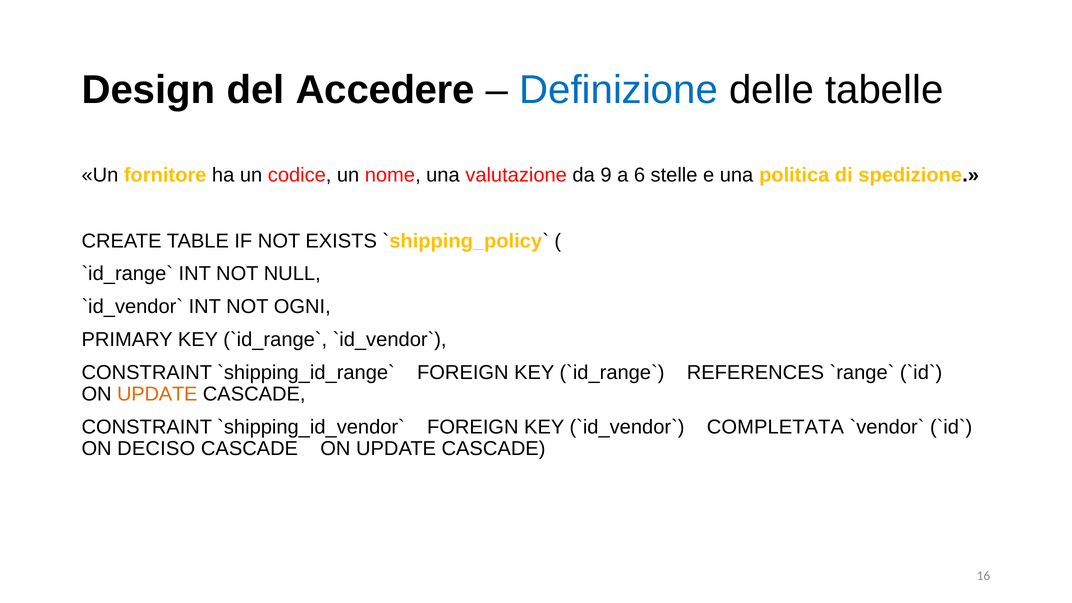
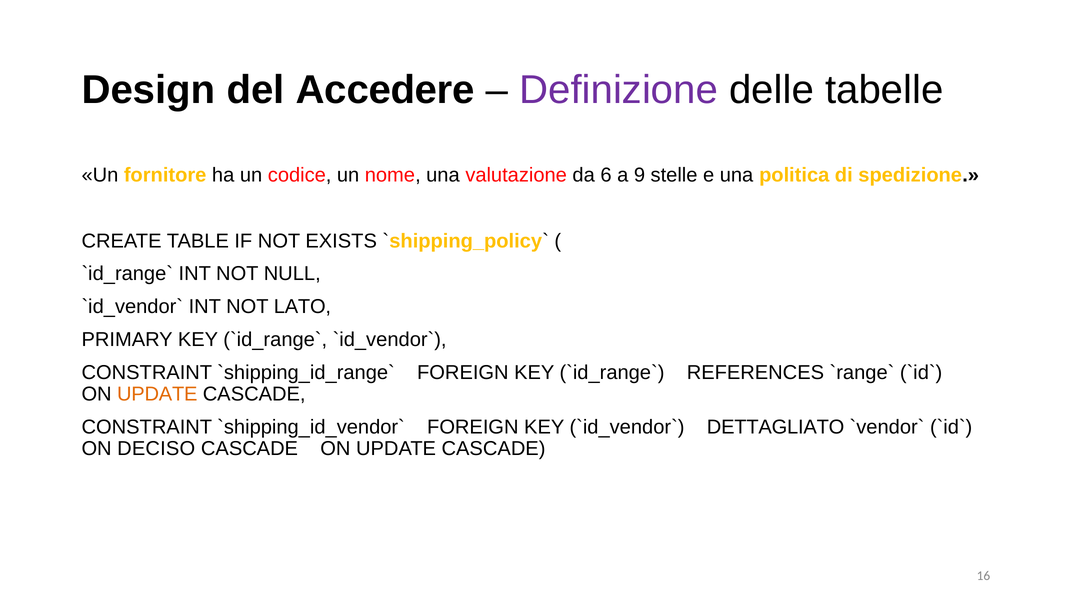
Definizione colour: blue -> purple (619, 90)
9: 9 -> 6 (606, 175)
6: 6 -> 9 (639, 175)
OGNI: OGNI -> LATO (302, 307)
COMPLETATA: COMPLETATA -> DETTAGLIATO (776, 427)
